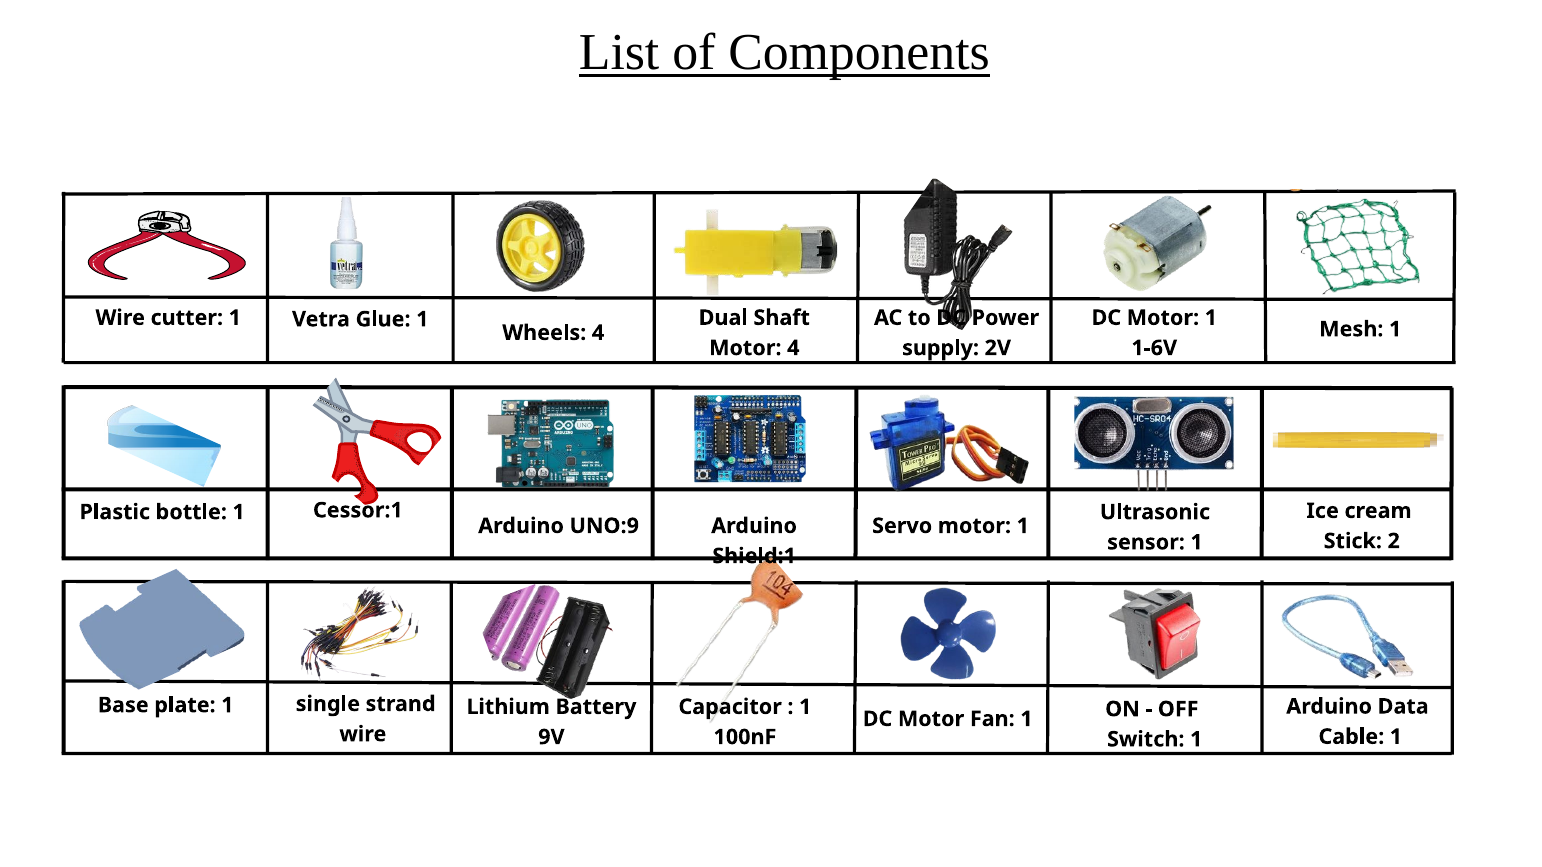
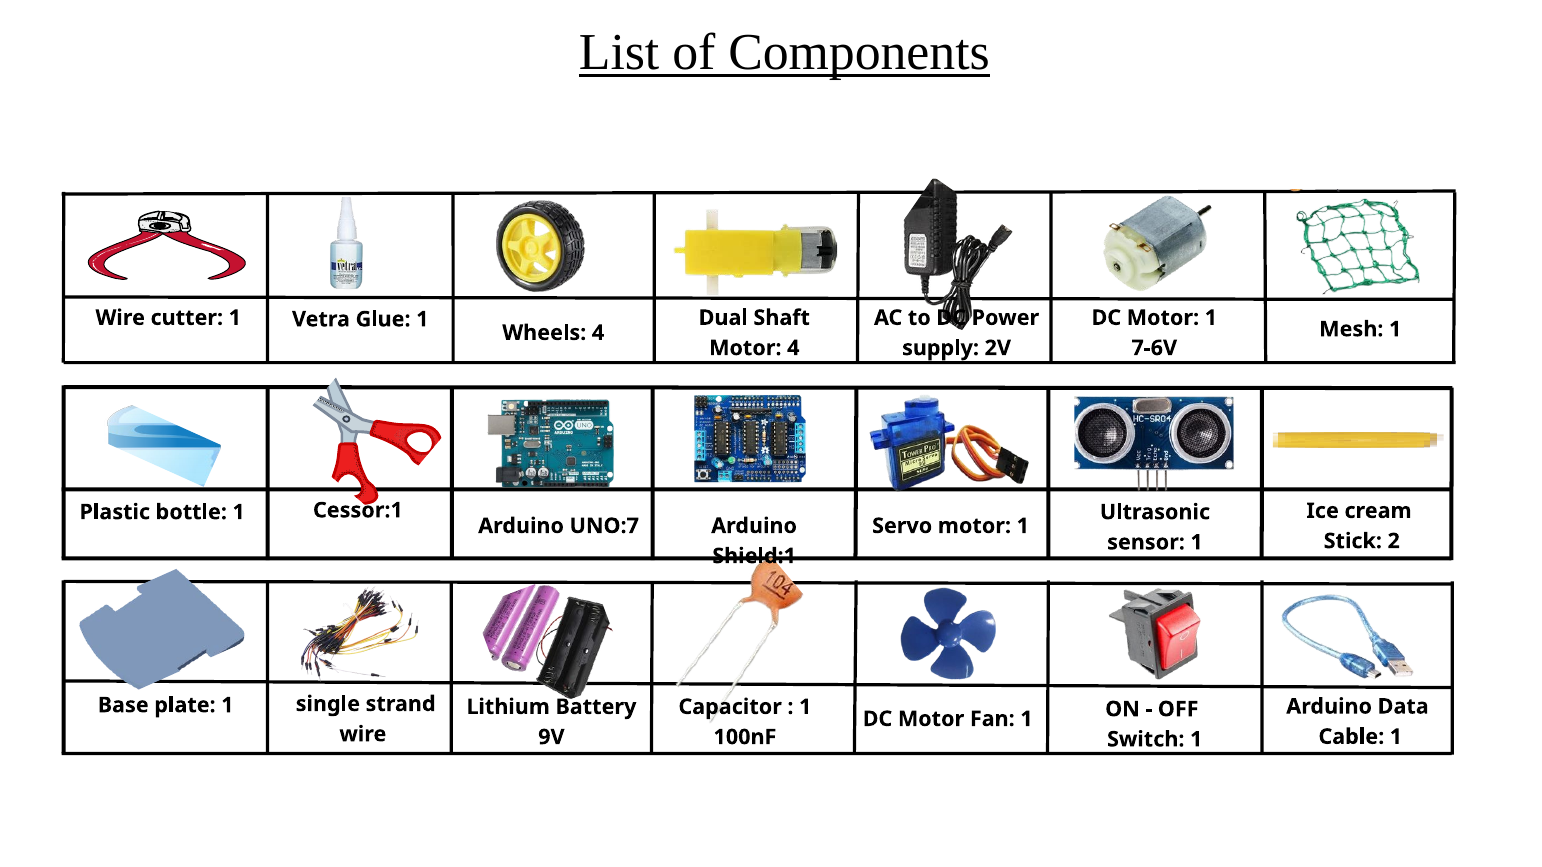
1-6V: 1-6V -> 7-6V (1154, 348)
UNO:9: UNO:9 -> UNO:7 (604, 526)
